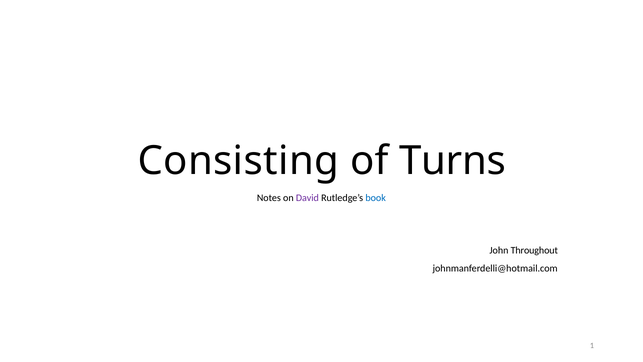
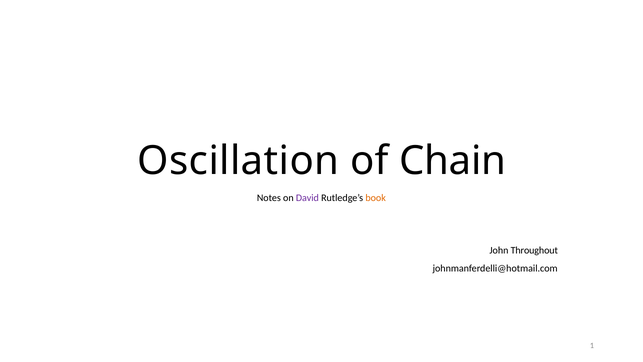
Consisting: Consisting -> Oscillation (238, 161)
Turns: Turns -> Chain (453, 161)
book colour: blue -> orange (376, 198)
